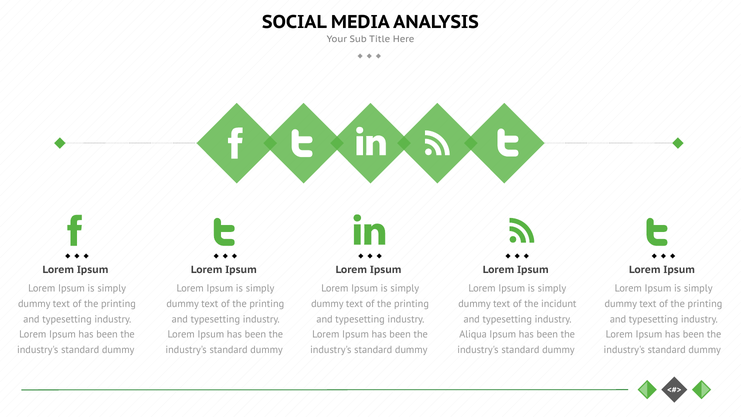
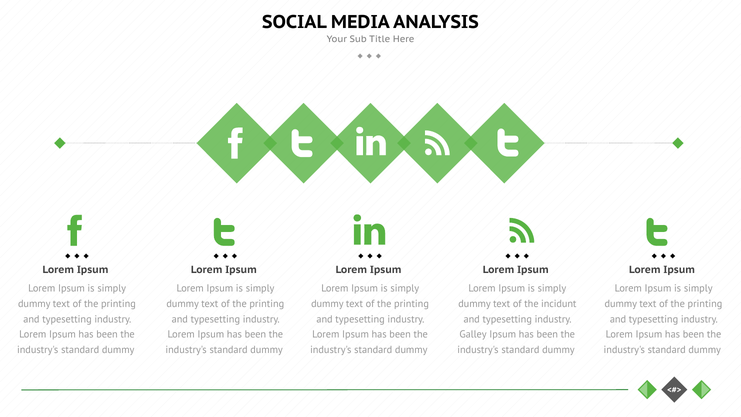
Aliqua: Aliqua -> Galley (473, 334)
